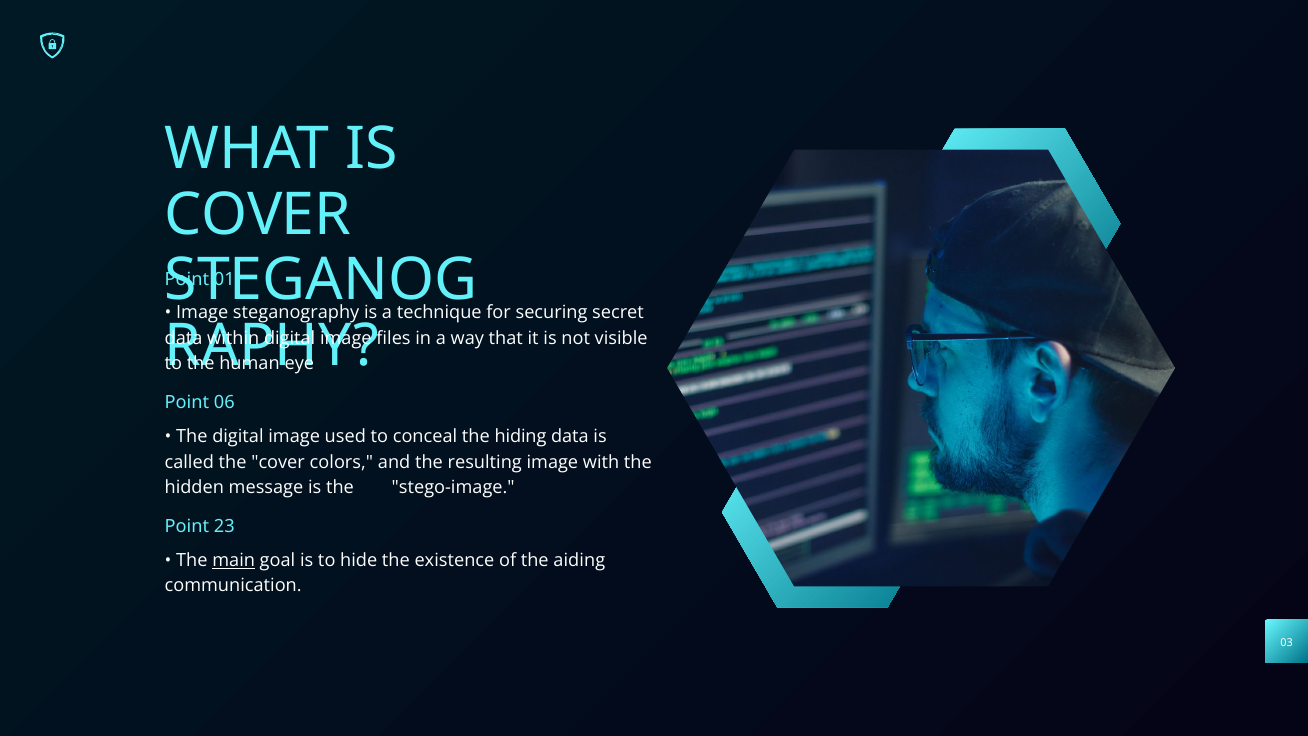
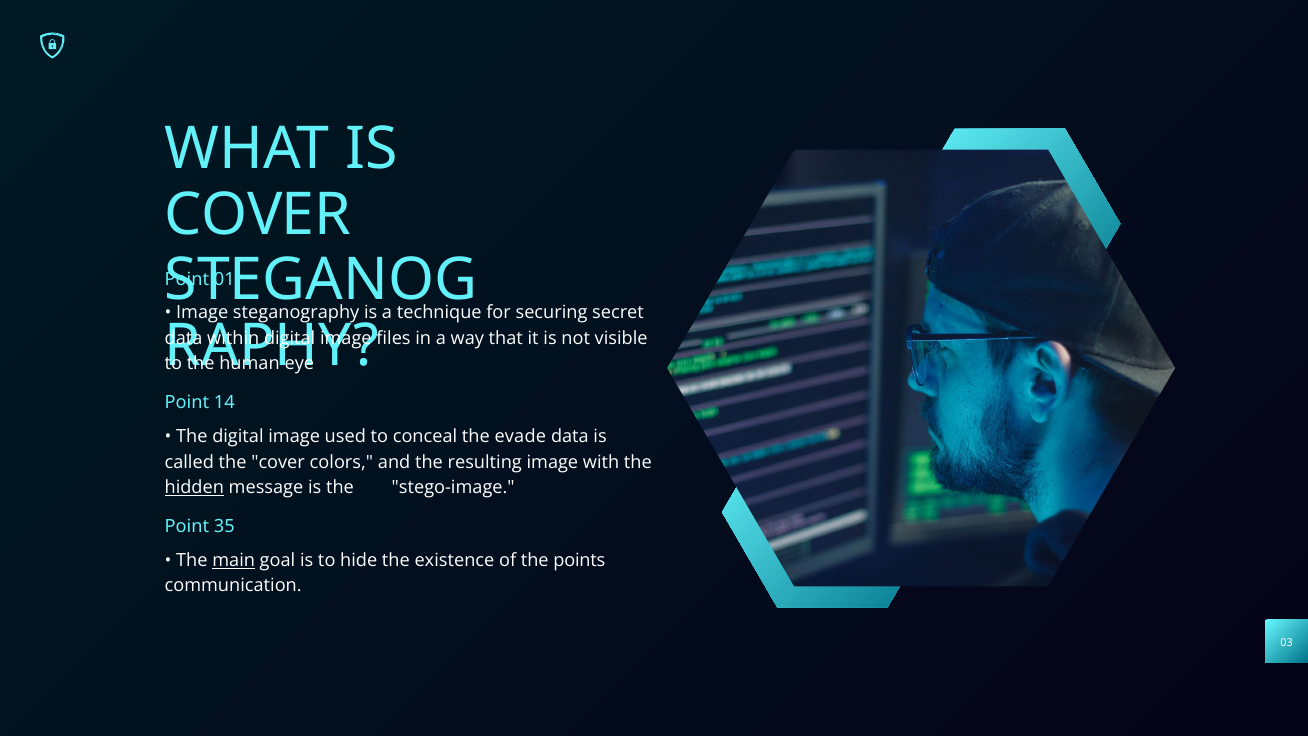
06: 06 -> 14 (224, 403)
hiding: hiding -> evade (520, 436)
hidden underline: none -> present (194, 487)
23: 23 -> 35 (224, 527)
aiding: aiding -> points (579, 560)
